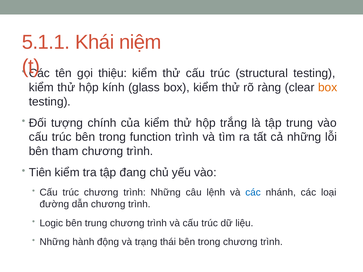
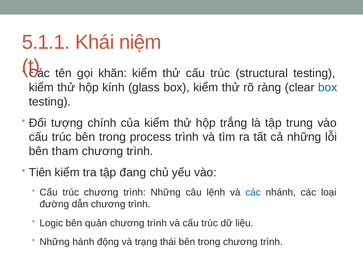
thiệu: thiệu -> khăn (113, 73)
box colour: orange -> blue (328, 87)
function: function -> process (151, 137)
bên trung: trung -> quản (96, 223)
